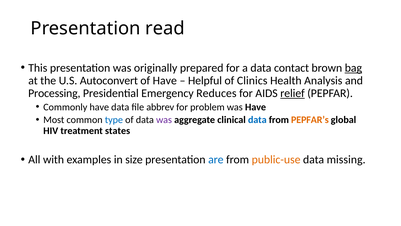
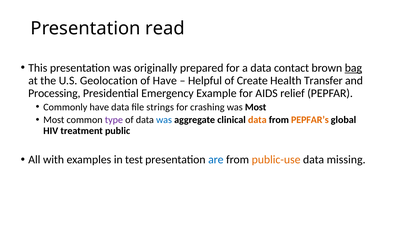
Autoconvert: Autoconvert -> Geolocation (109, 80)
Clinics: Clinics -> Create (252, 80)
Analysis: Analysis -> Transfer (323, 80)
Reduces: Reduces -> Example (216, 93)
relief underline: present -> none (293, 93)
abbrev: abbrev -> strings (160, 107)
problem: problem -> crashing (207, 107)
was Have: Have -> Most (256, 107)
type colour: blue -> purple (114, 120)
was colour: purple -> blue (164, 120)
data colour: blue -> orange (257, 120)
states: states -> public (118, 131)
size: size -> test (134, 159)
